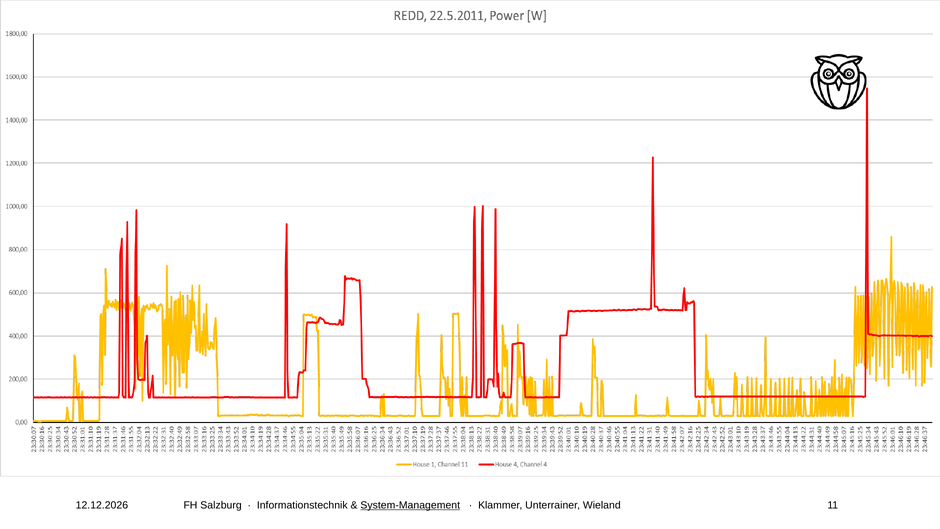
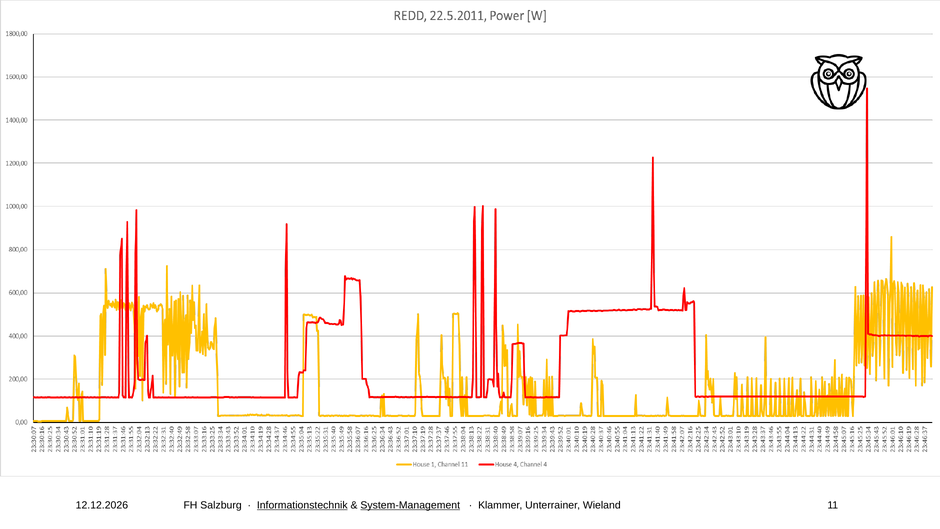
Informationstechnik underline: none -> present (302, 505)
